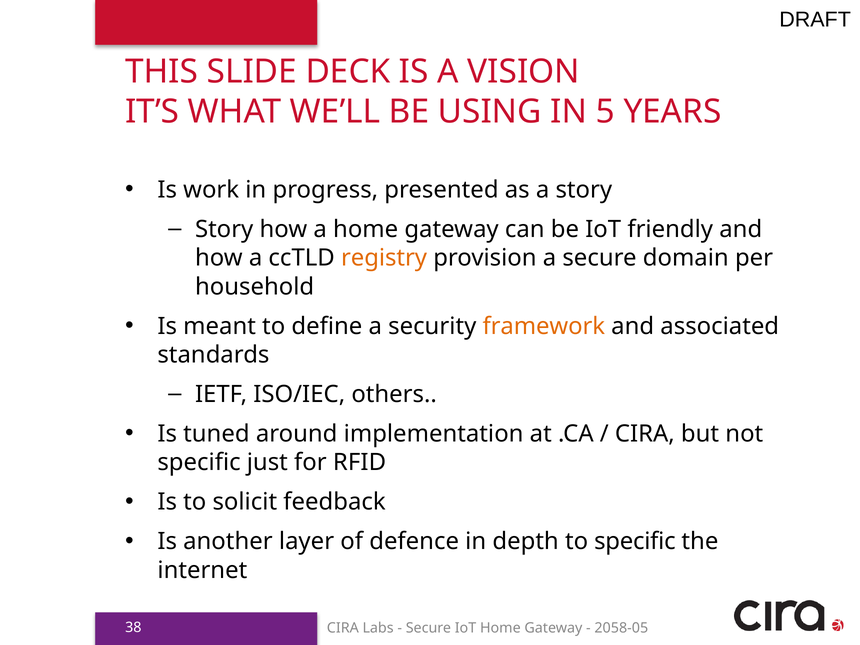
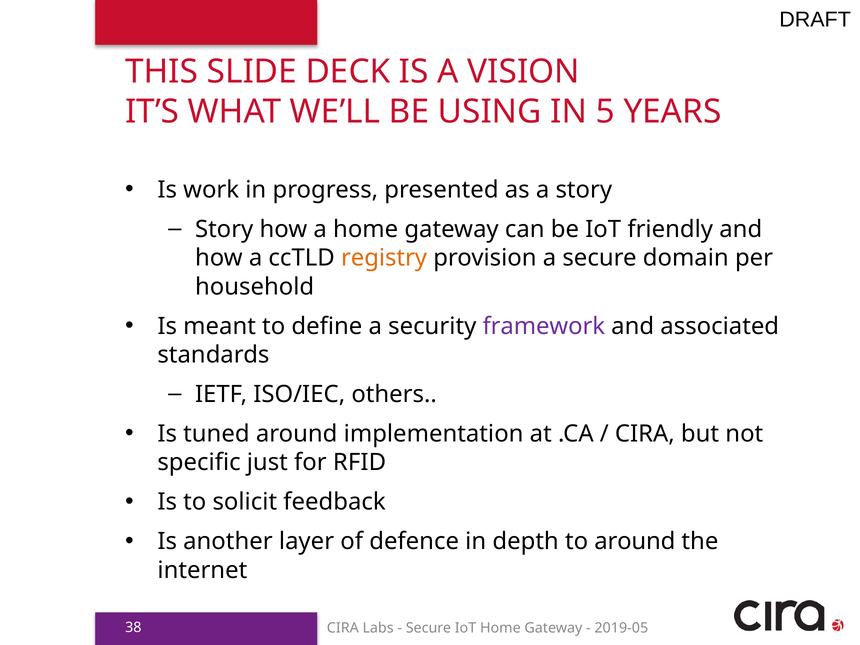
framework colour: orange -> purple (544, 326)
to specific: specific -> around (635, 542)
2058-05: 2058-05 -> 2019-05 (621, 628)
